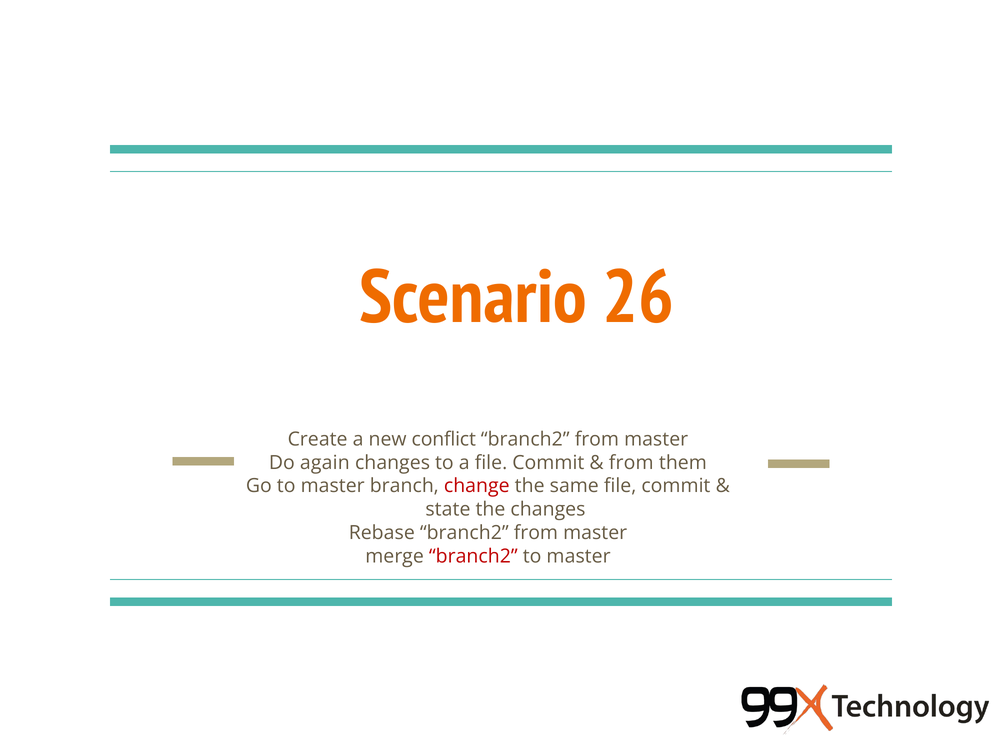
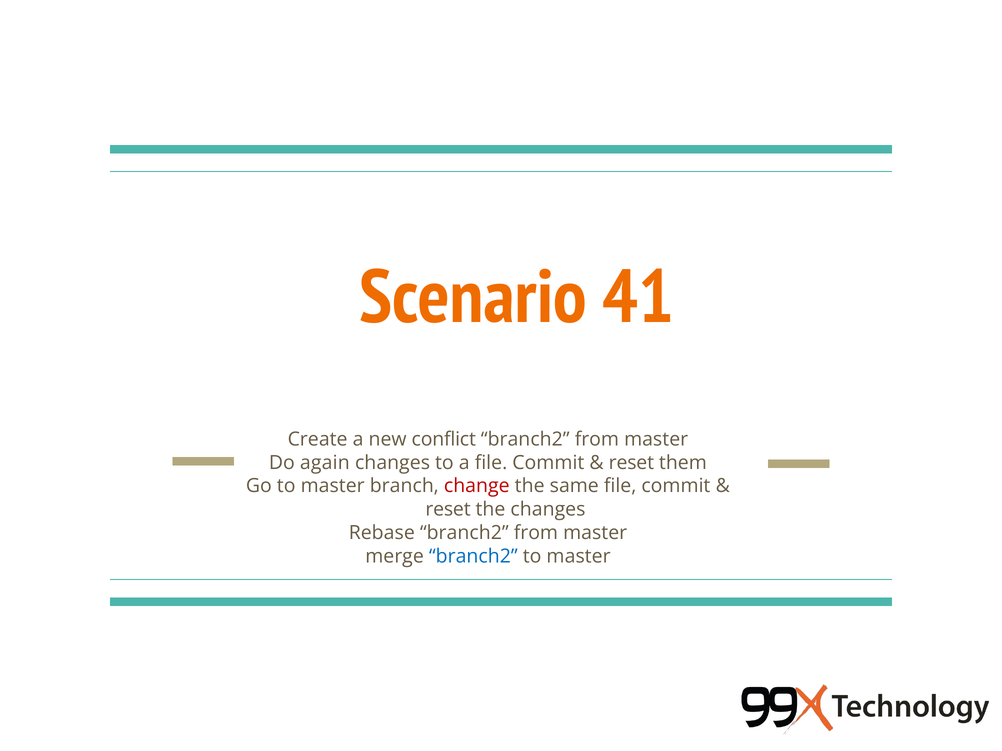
26: 26 -> 41 (638, 298)
from: from -> reset (631, 463)
state: state -> reset (448, 510)
branch2 colour: red -> blue (473, 556)
